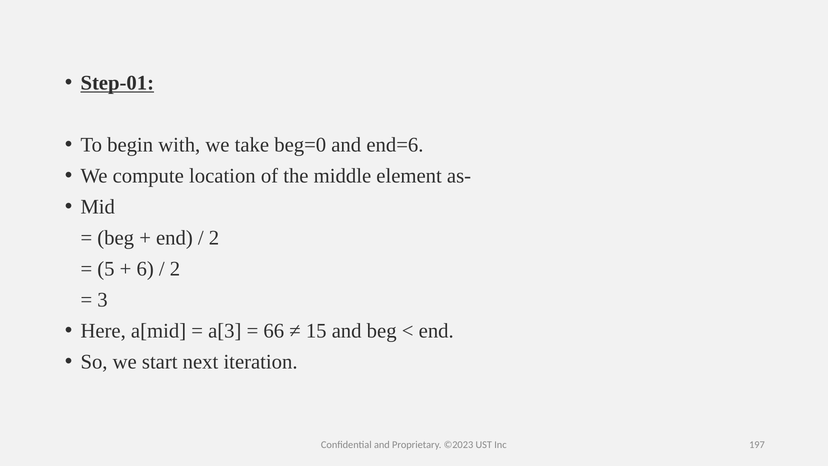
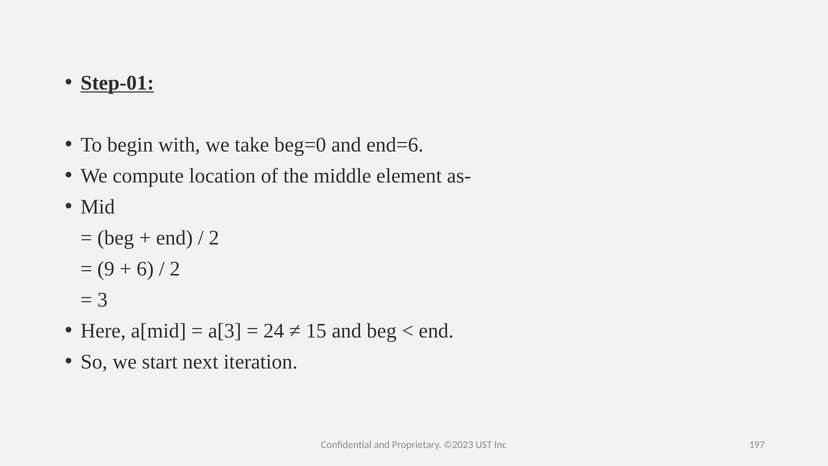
5: 5 -> 9 (106, 269)
66: 66 -> 24 (274, 331)
